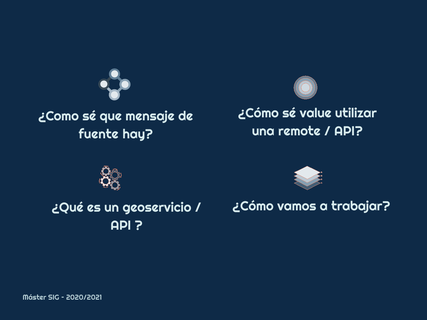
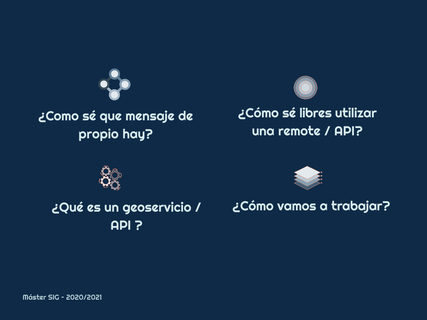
value: value -> libres (316, 113)
fuente: fuente -> propio (99, 134)
